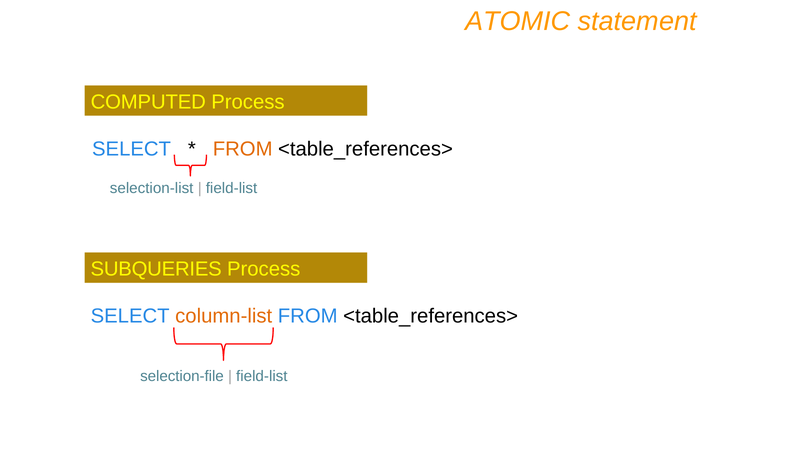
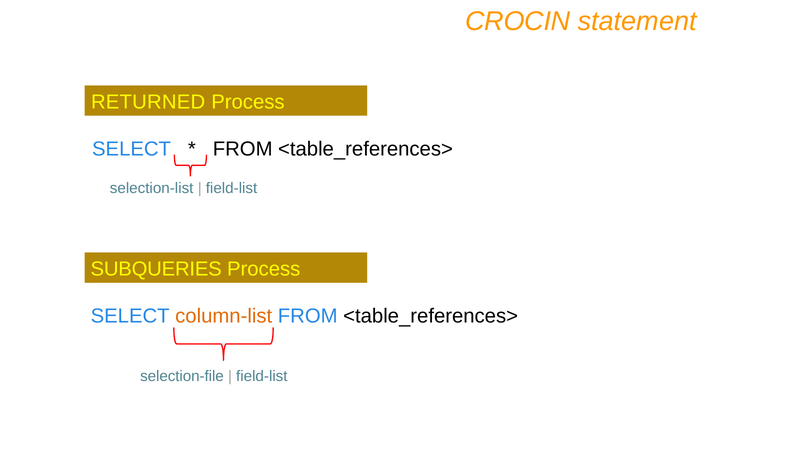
ATOMIC: ATOMIC -> CROCIN (518, 21)
COMPUTED: COMPUTED -> RETURNED (148, 102)
FROM colour: orange -> black (243, 149)
